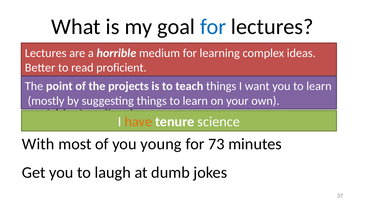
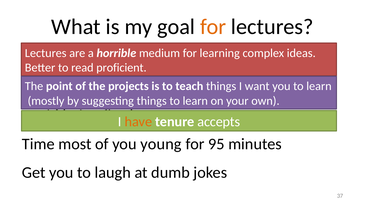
for colour: blue -> orange (213, 27)
science: science -> accepts (219, 122)
With: With -> Time (38, 144)
73: 73 -> 95 (216, 144)
